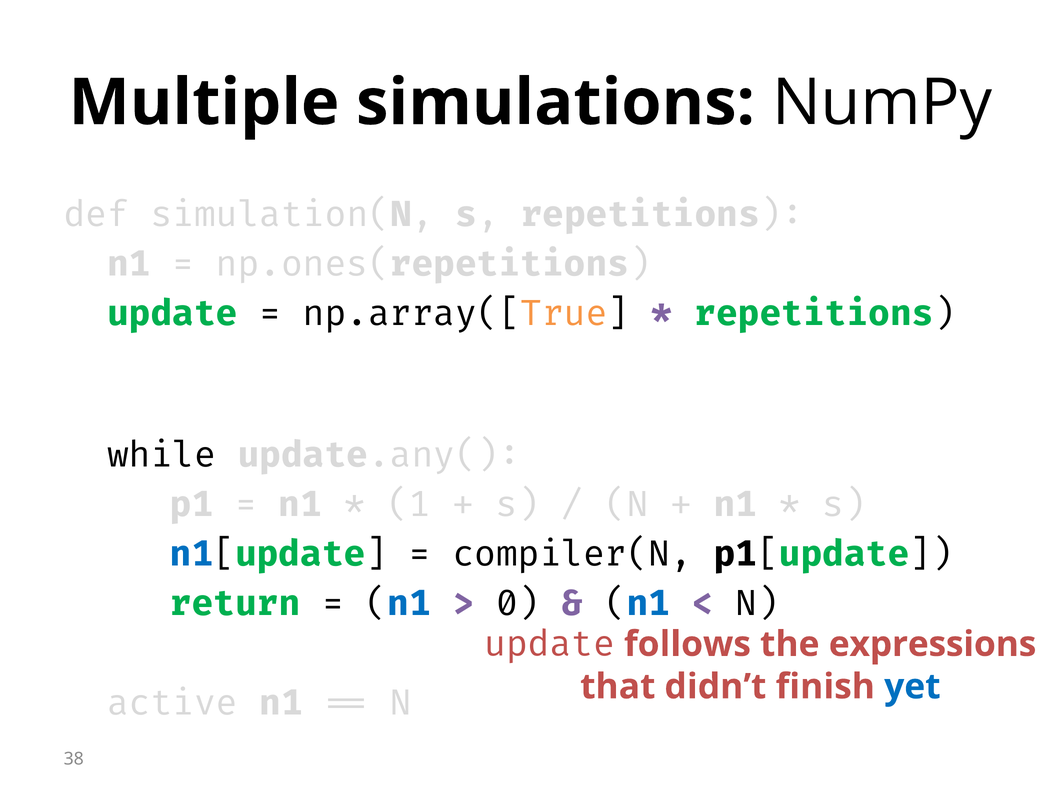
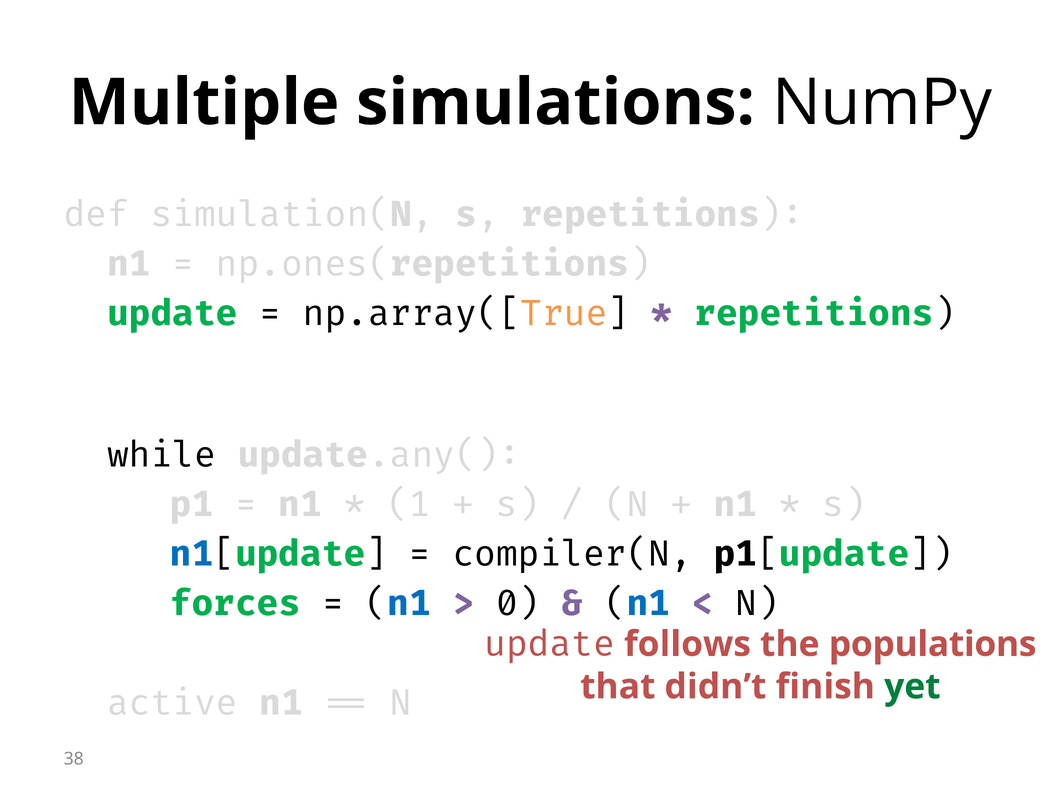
return: return -> forces (235, 604)
expressions: expressions -> populations (933, 644)
yet colour: blue -> green (912, 686)
